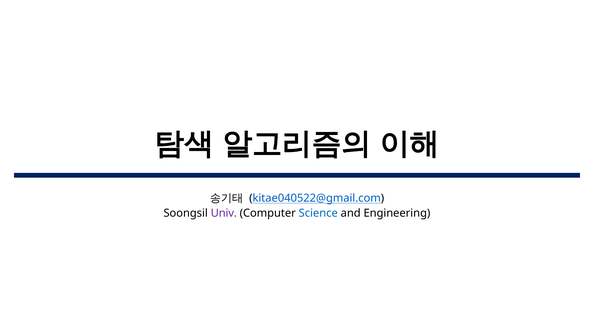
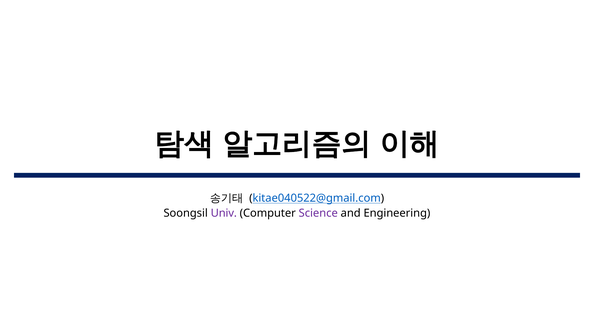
Science colour: blue -> purple (318, 213)
